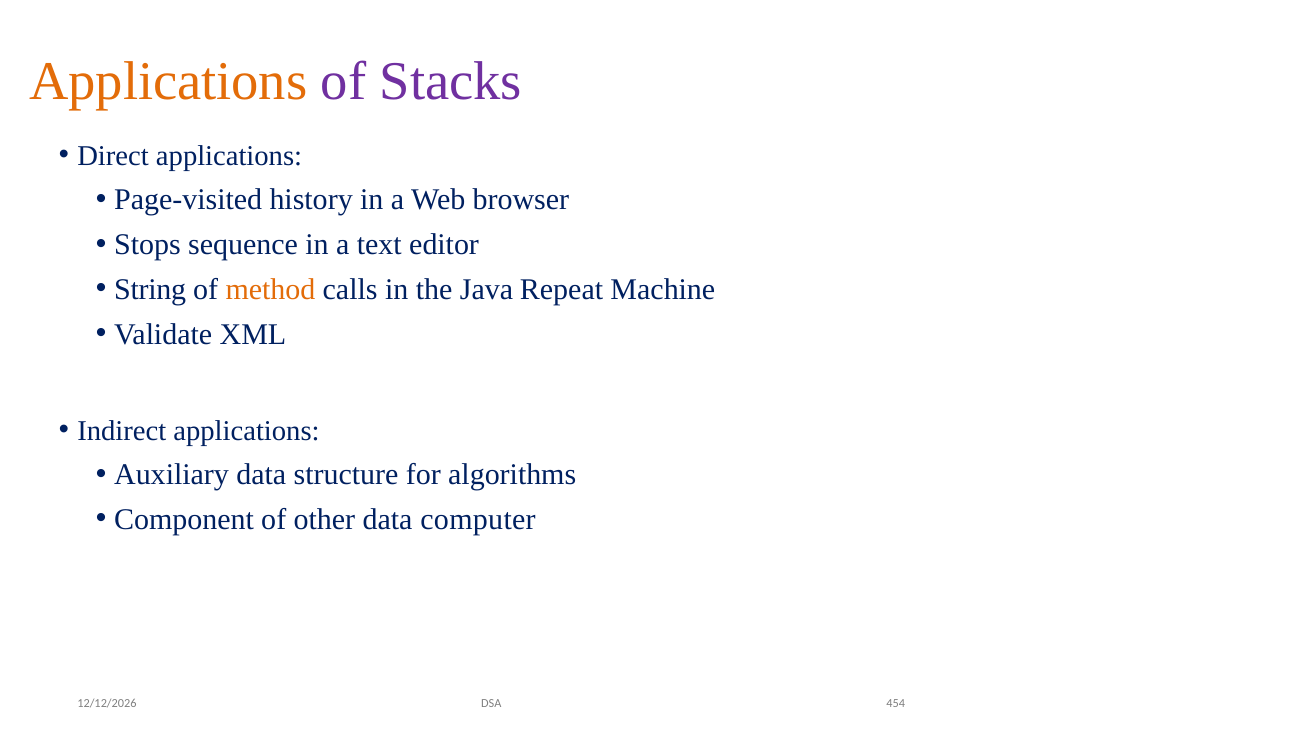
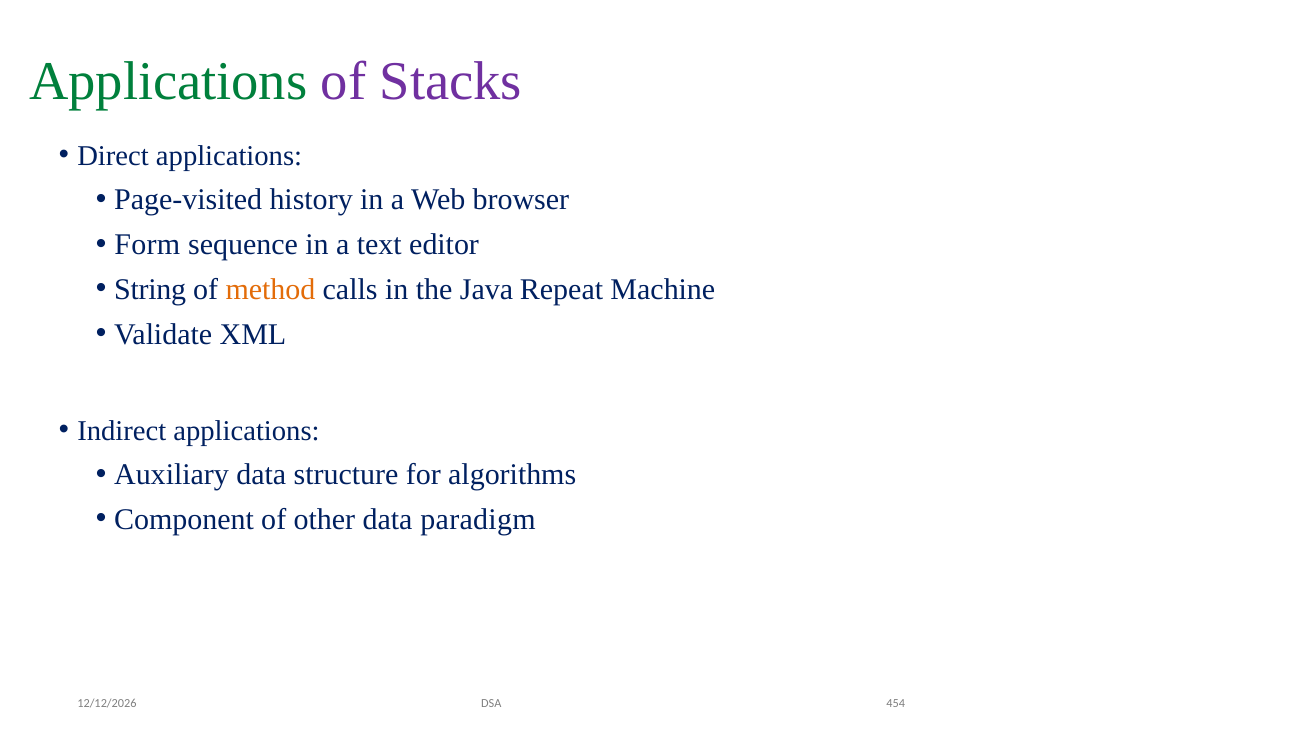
Applications colour: orange -> green (168, 81)
Stops: Stops -> Form (147, 245)
computer: computer -> paradigm (478, 520)
